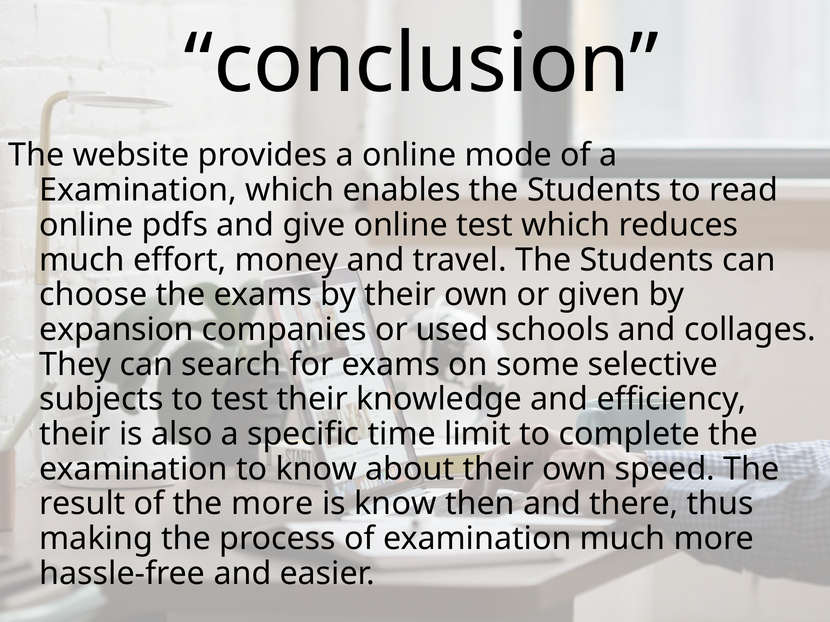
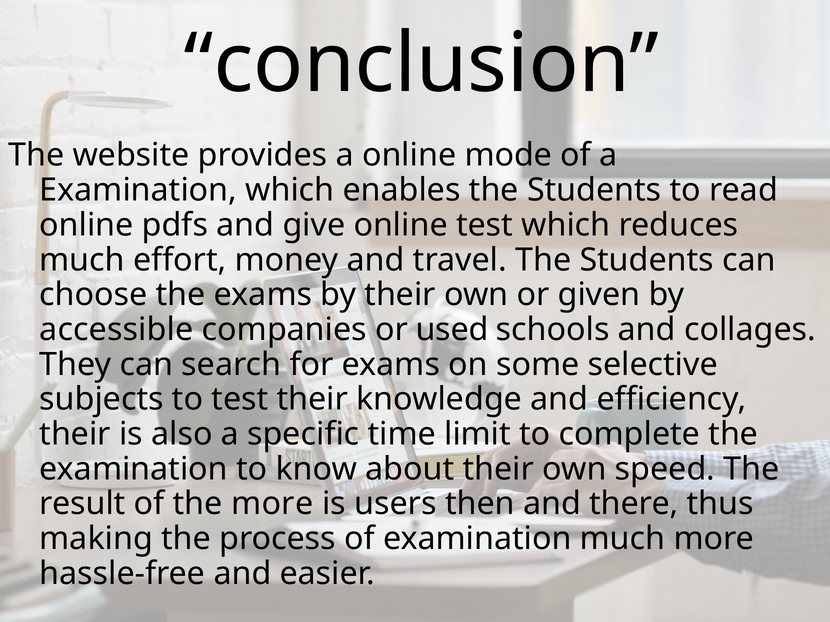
expansion: expansion -> accessible (116, 330)
is know: know -> users (395, 504)
